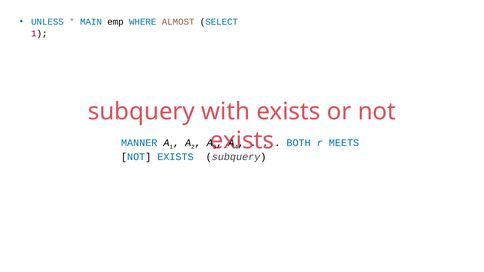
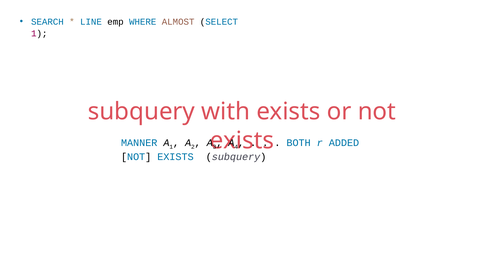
UNLESS: UNLESS -> SEARCH (47, 22)
MAIN: MAIN -> LINE (91, 22)
MEETS: MEETS -> ADDED (344, 143)
